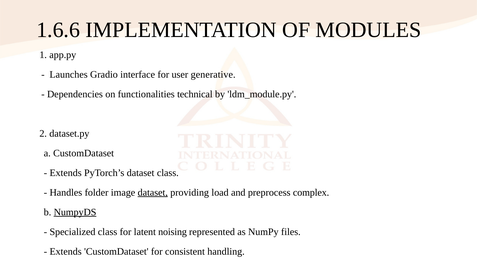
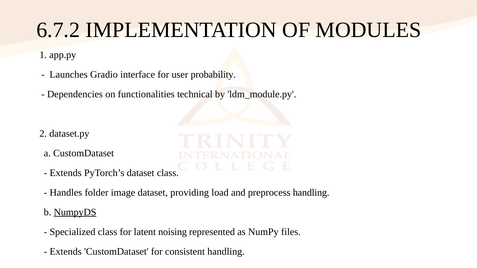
1.6.6: 1.6.6 -> 6.7.2 (58, 30)
generative: generative -> probability (213, 75)
dataset underline: present -> none (153, 193)
preprocess complex: complex -> handling (311, 193)
